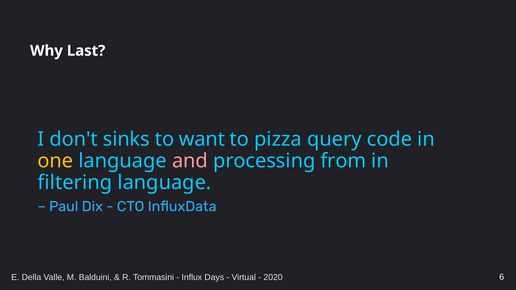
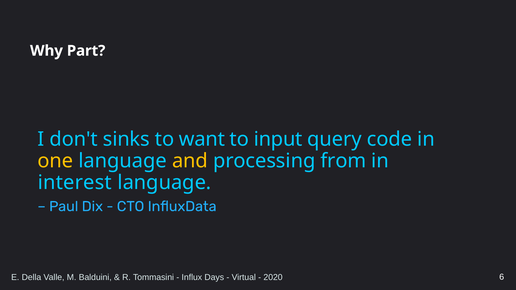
Last: Last -> Part (86, 51)
pizza: pizza -> input (278, 139)
and colour: pink -> yellow (190, 161)
filtering: filtering -> interest (75, 183)
